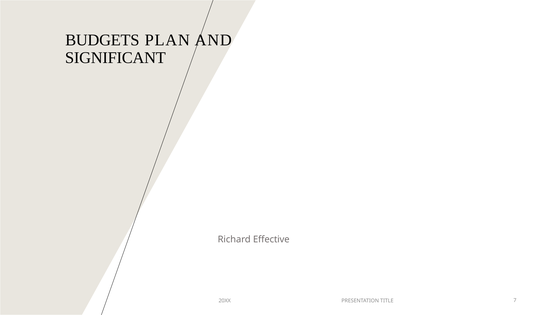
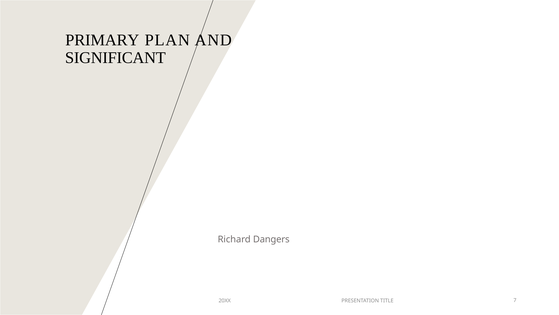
BUDGETS: BUDGETS -> PRIMARY (102, 40)
Effective: Effective -> Dangers (271, 239)
